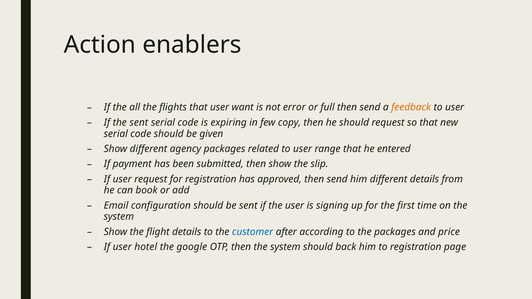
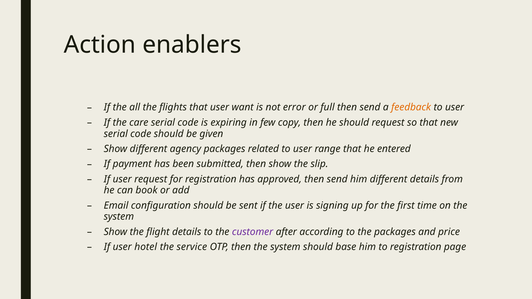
the sent: sent -> care (139, 123)
customer colour: blue -> purple (253, 232)
google: google -> service (192, 247)
back: back -> base (346, 247)
